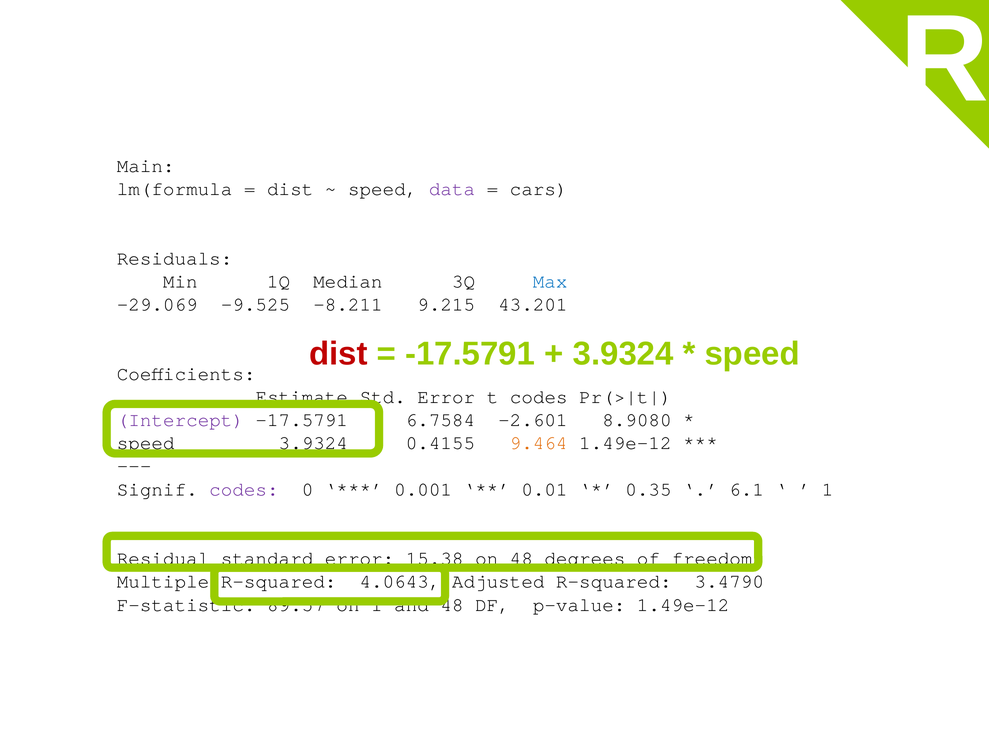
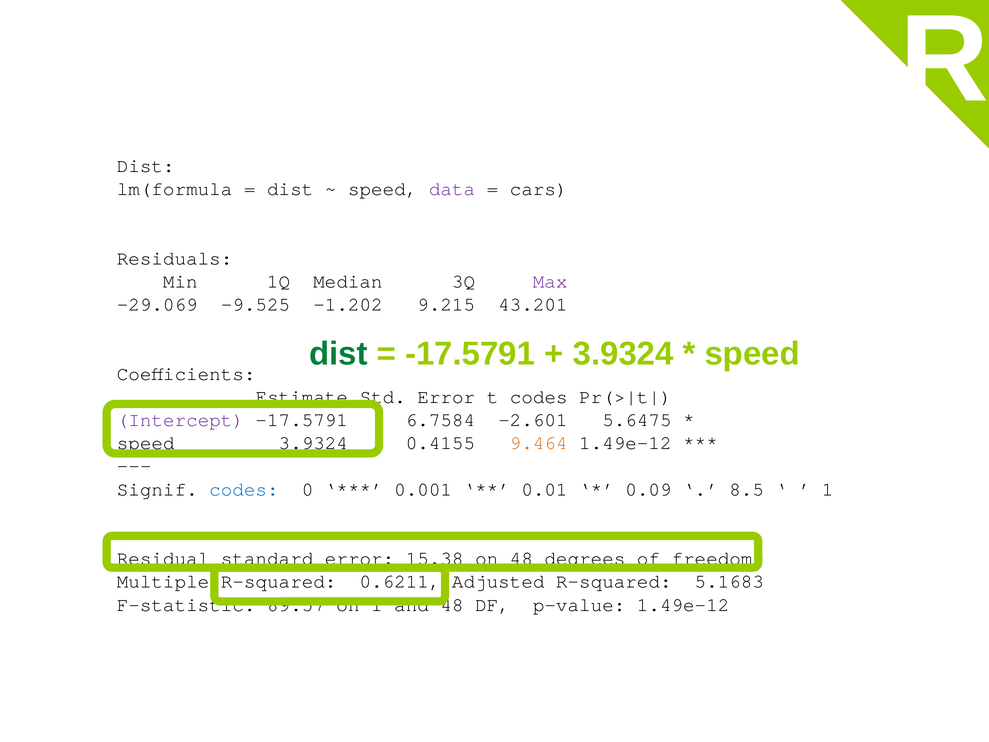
Main: Main -> Dist (146, 166)
Max colour: blue -> purple (550, 281)
-8.211: -8.211 -> -1.202 (348, 304)
dist colour: red -> green (338, 354)
8.9080: 8.9080 -> 5.6475 (637, 420)
codes colour: purple -> blue (244, 489)
0.35: 0.35 -> 0.09 (648, 489)
6.1: 6.1 -> 8.5 (747, 489)
4.0643: 4.0643 -> 0.6211 (400, 581)
3.4790: 3.4790 -> 5.1683 (729, 581)
